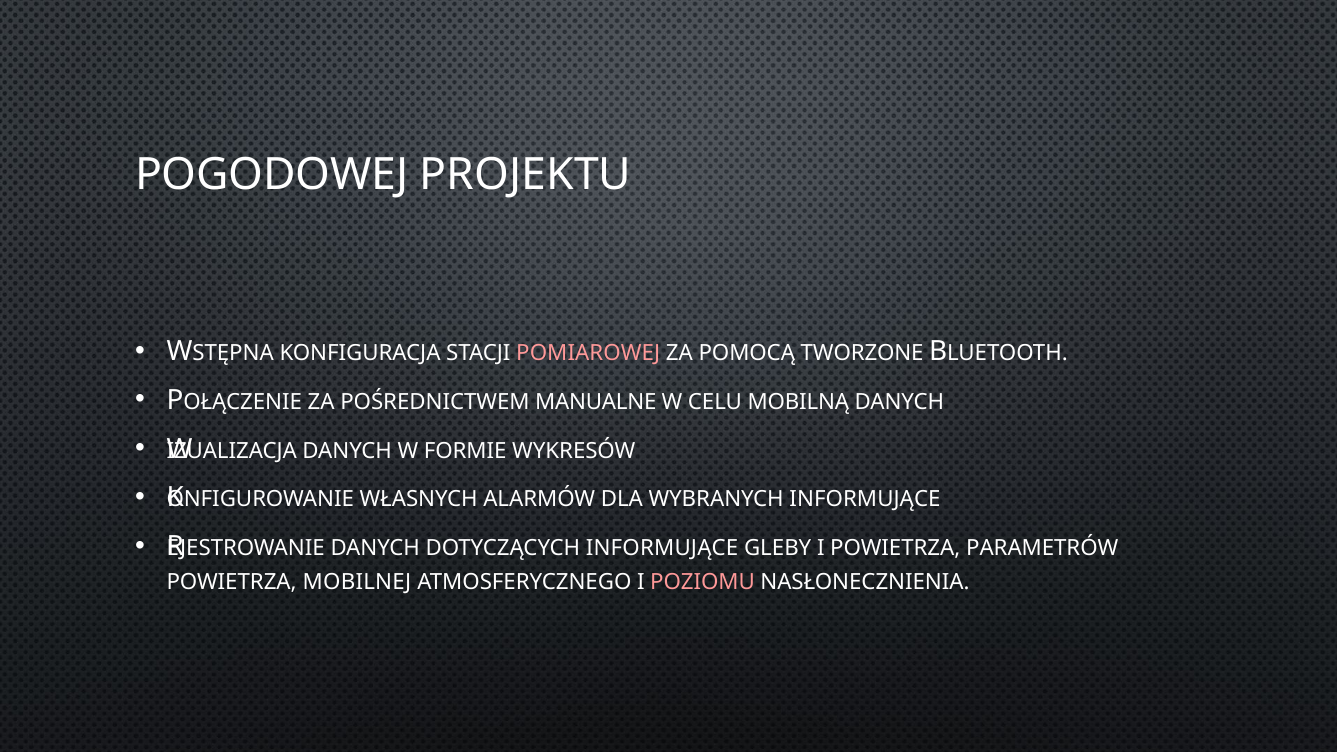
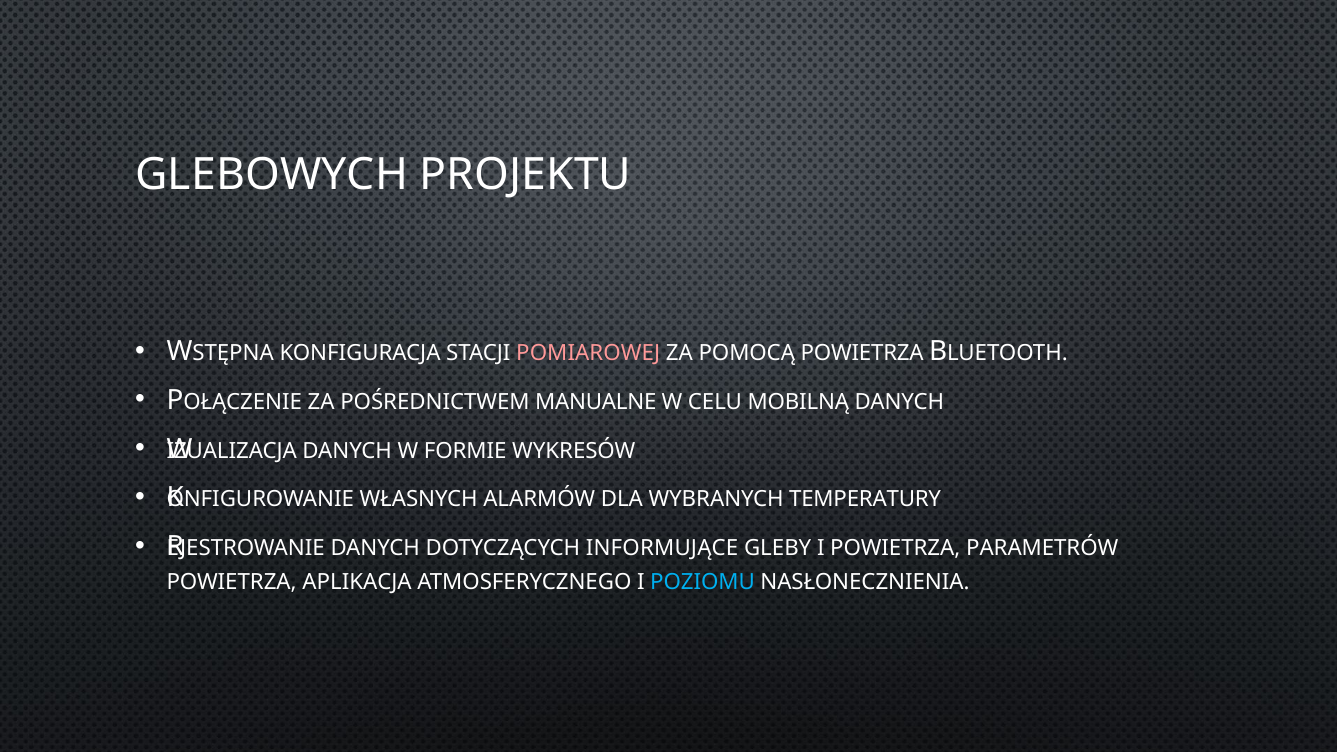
POGODOWEJ: POGODOWEJ -> GLEBOWYCH (272, 174)
POMOCĄ TWORZONE: TWORZONE -> POWIETRZA (862, 353)
WYBRANYCH INFORMUJĄCE: INFORMUJĄCE -> TEMPERATURY (865, 500)
MOBILNEJ: MOBILNEJ -> APLIKACJA (357, 582)
POZIOMU colour: pink -> light blue (703, 582)
